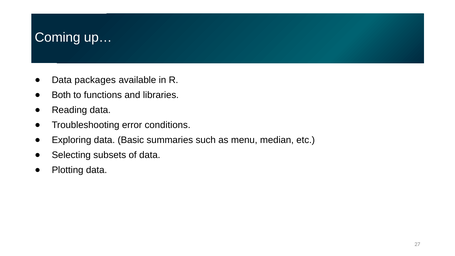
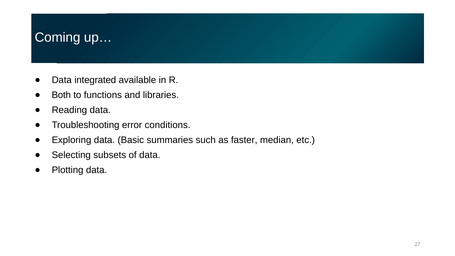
packages: packages -> integrated (95, 80)
menu: menu -> faster (244, 140)
